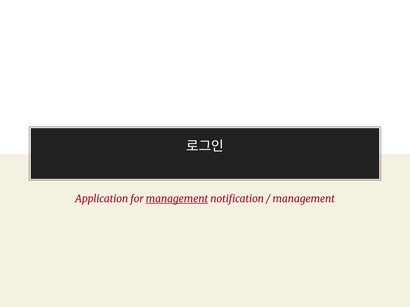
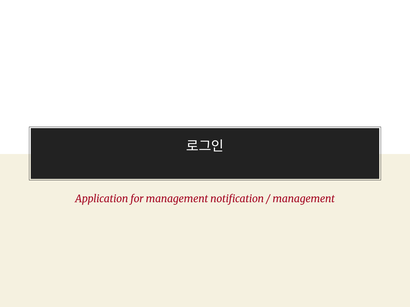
management underline: present -> none (177, 199)
